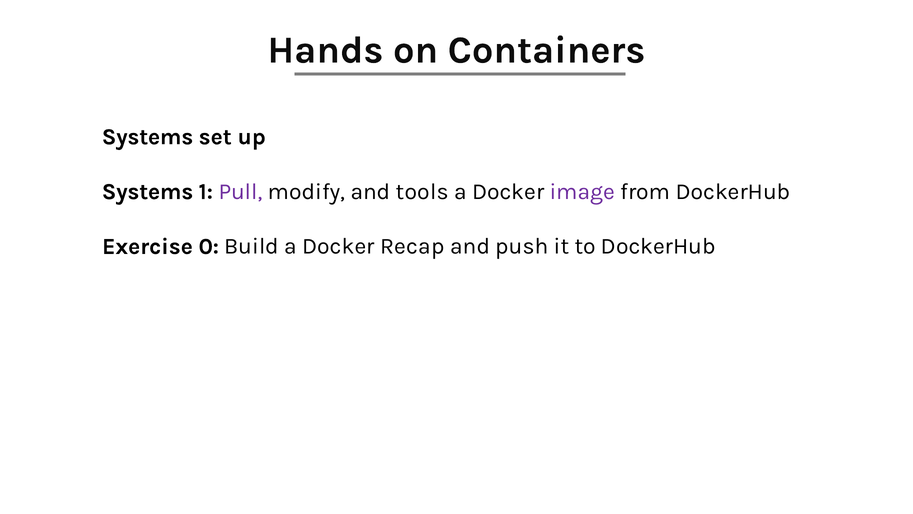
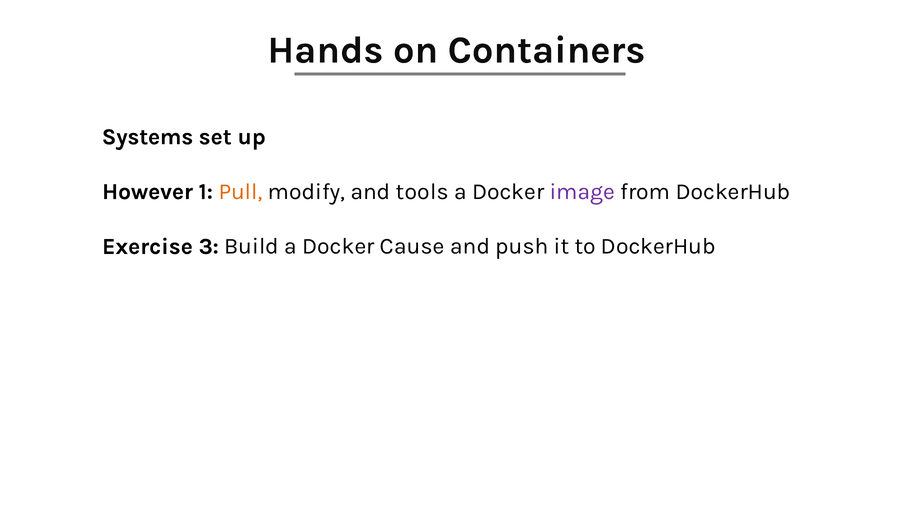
Systems: Systems -> However (147, 191)
Pull colour: purple -> orange (241, 191)
0: 0 -> 3 (209, 246)
Recap: Recap -> Cause (412, 246)
